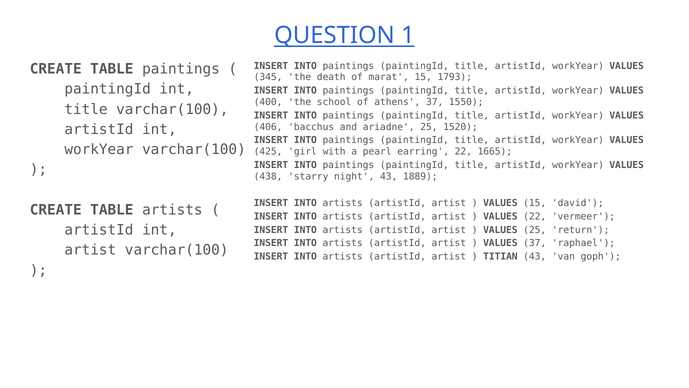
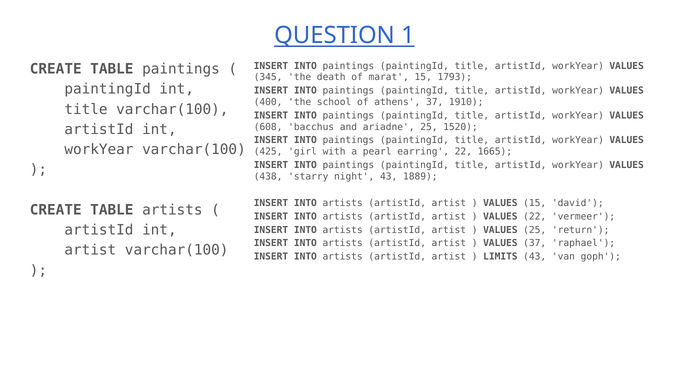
1550: 1550 -> 1910 (466, 102)
406: 406 -> 608 (268, 127)
TITIAN: TITIAN -> LIMITS (500, 256)
